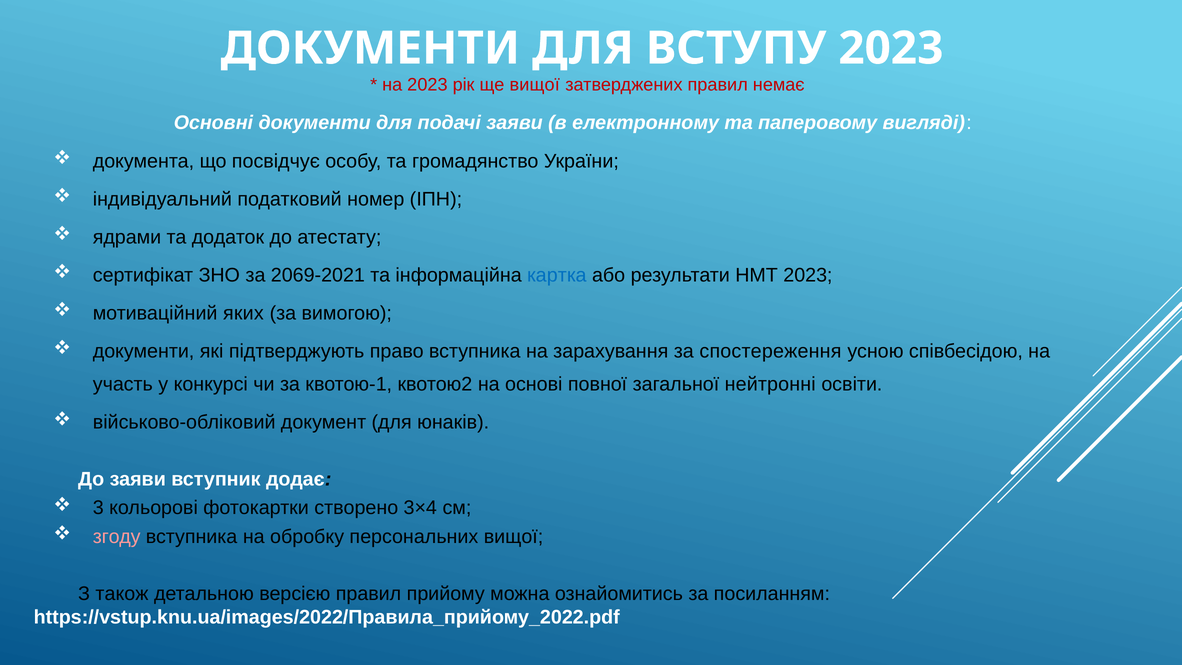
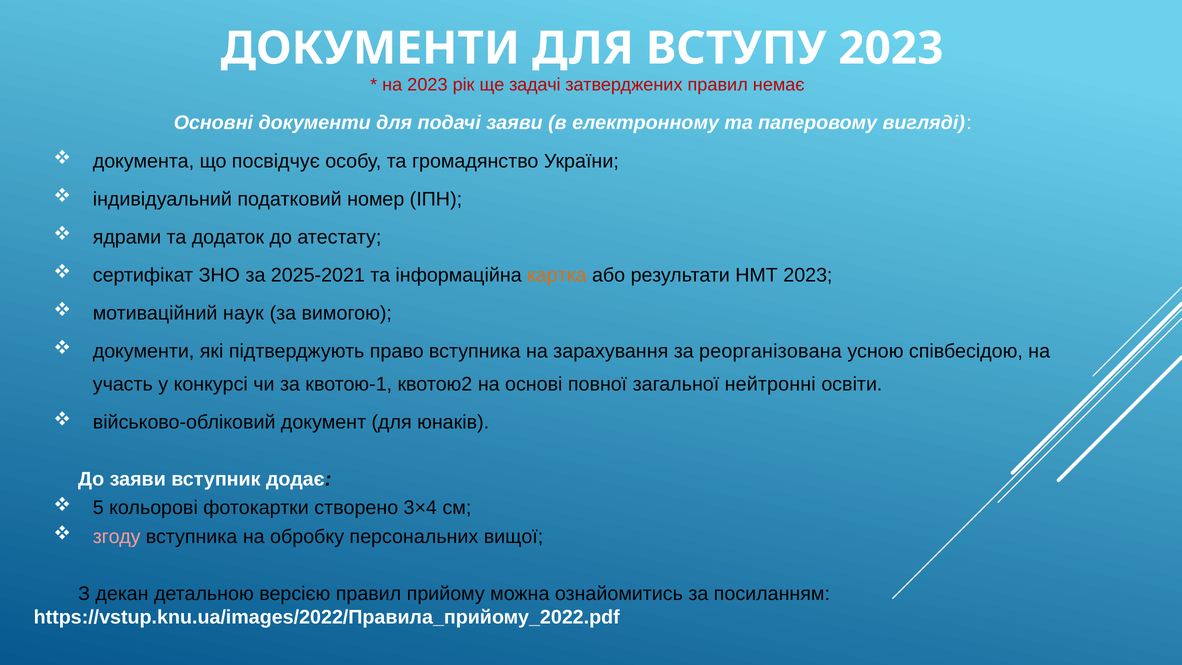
вищої: вищої -> задачі (535, 85)
2069-2021: 2069-2021 -> 2025-2021 (318, 275)
картка colour: blue -> orange (557, 275)
яких: яких -> наук (243, 313)
спостереження: спостереження -> реорганізована (770, 351)
3: 3 -> 5 (98, 508)
також: також -> декан (122, 594)
